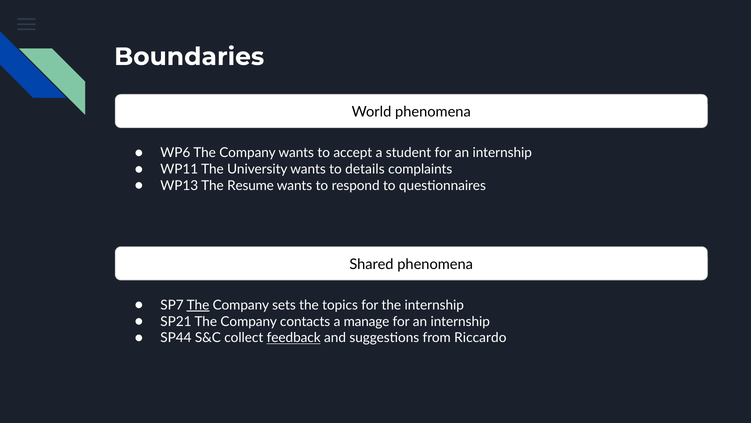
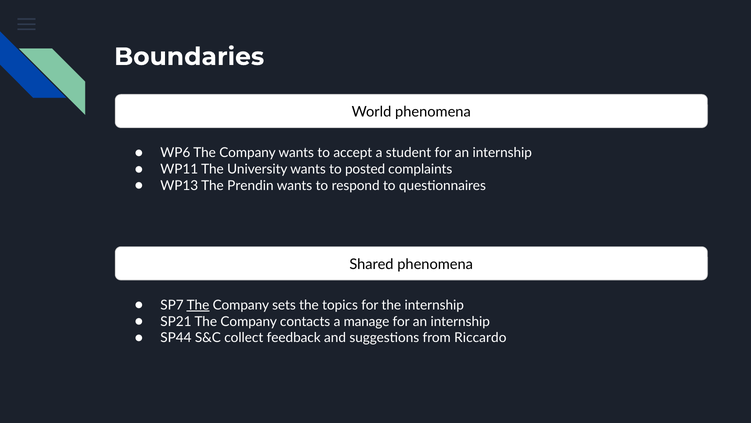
details: details -> posted (365, 169)
Resume: Resume -> Prendin (250, 185)
feedback underline: present -> none (294, 337)
